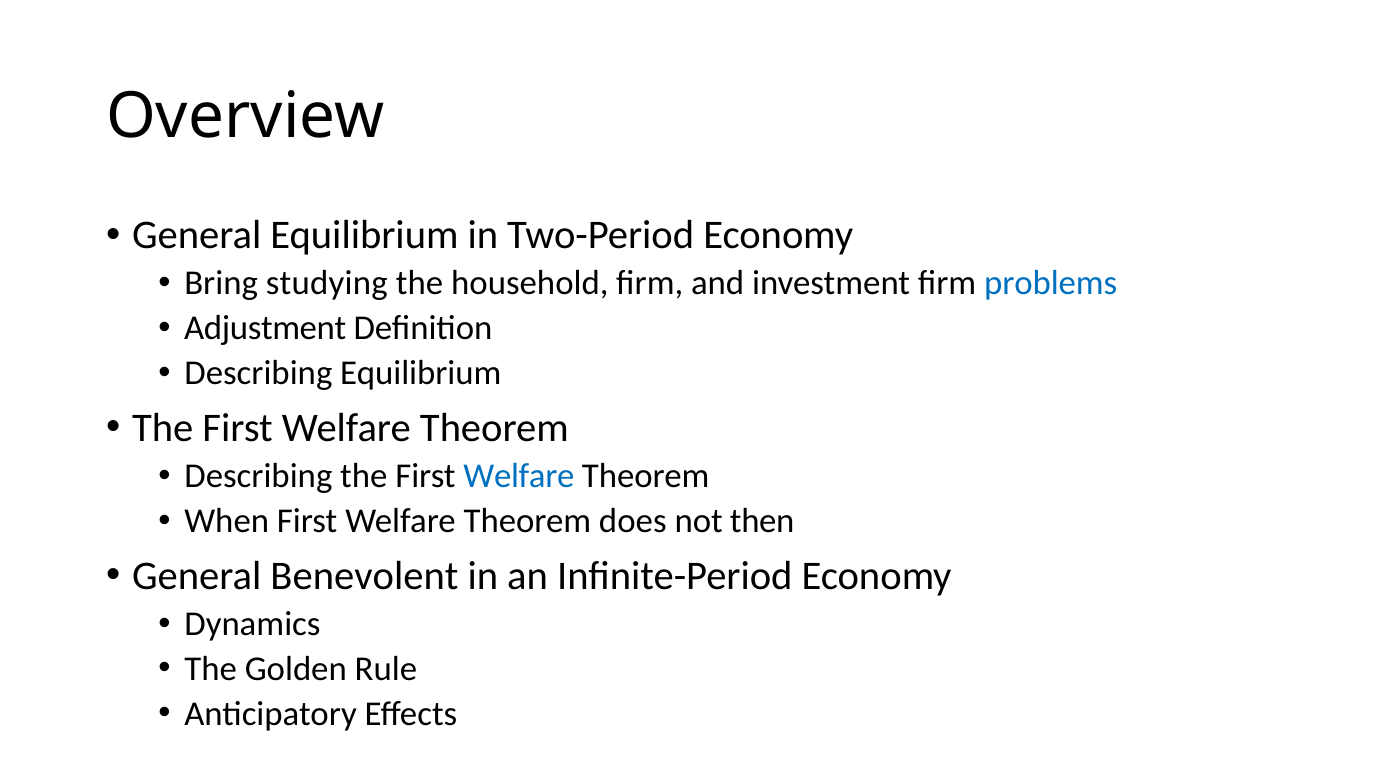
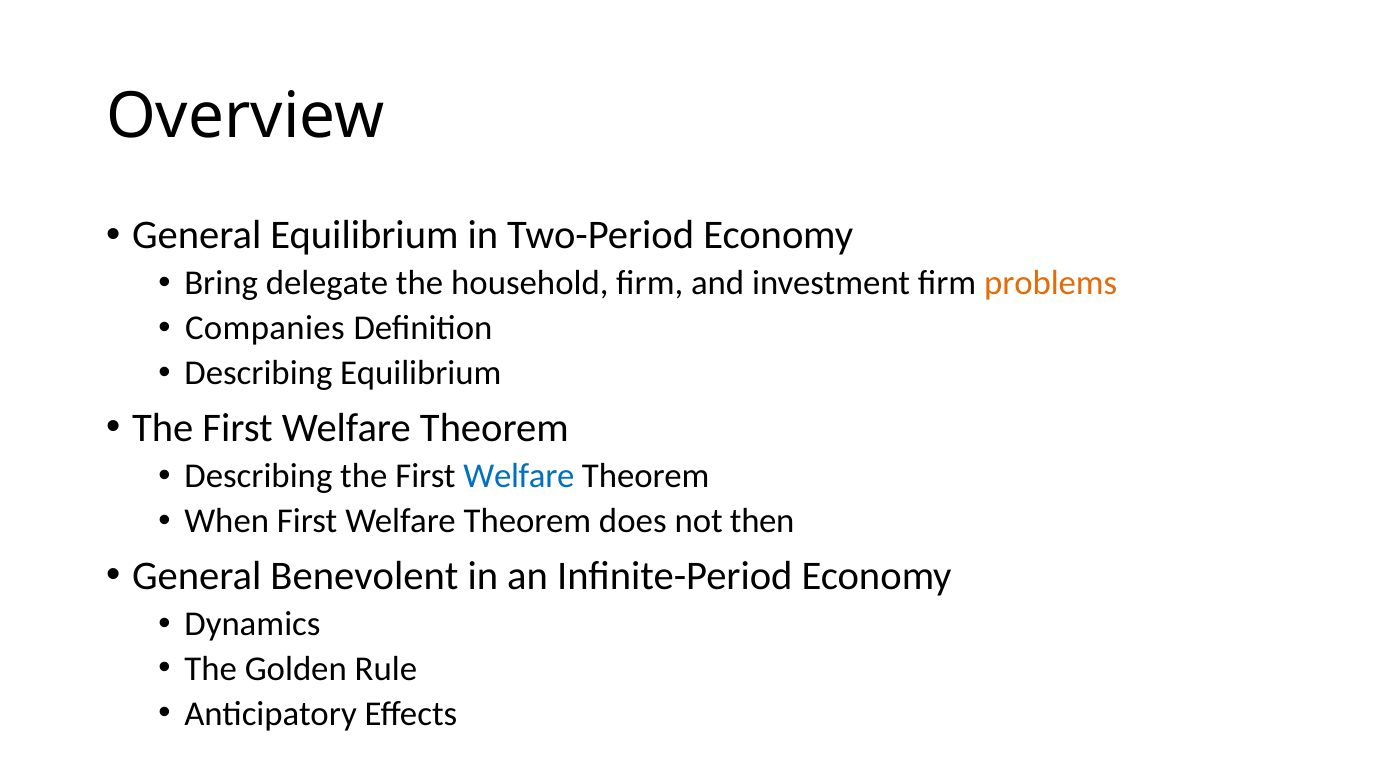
studying: studying -> delegate (327, 283)
problems colour: blue -> orange (1051, 283)
Adjustment: Adjustment -> Companies (265, 328)
